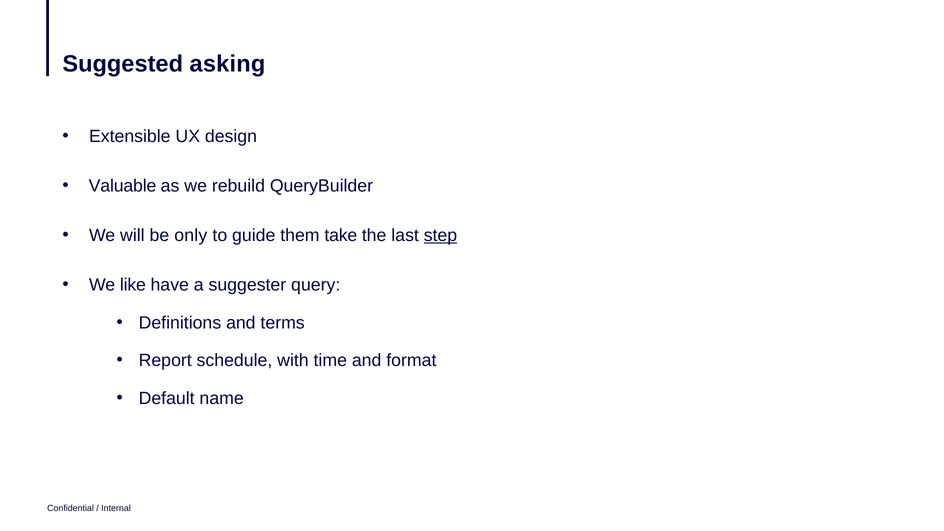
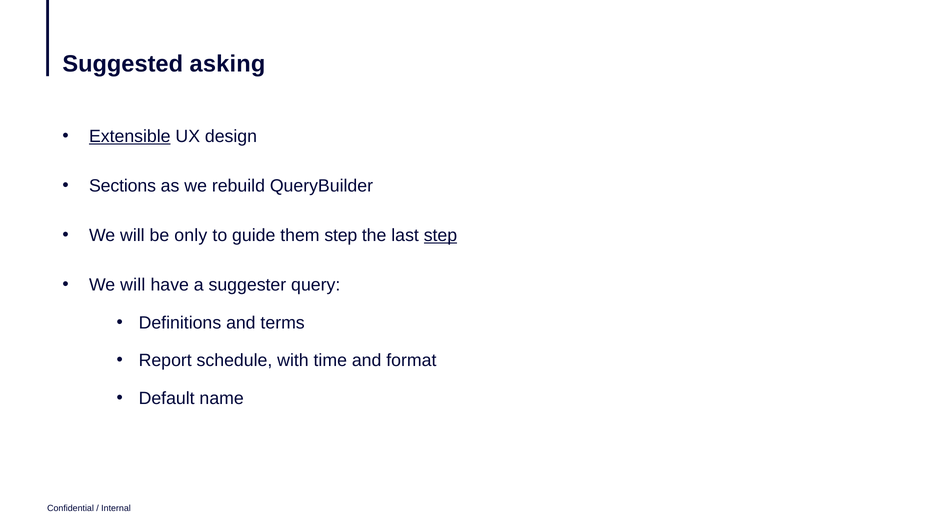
Extensible underline: none -> present (130, 136)
Valuable: Valuable -> Sections (123, 186)
them take: take -> step (341, 235)
like: like -> will (133, 285)
